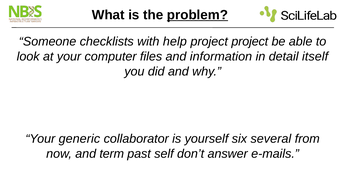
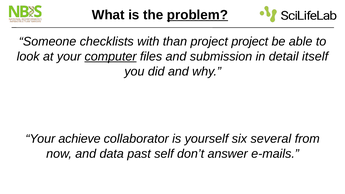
help: help -> than (175, 42)
computer underline: none -> present (111, 57)
information: information -> submission (221, 57)
generic: generic -> achieve (80, 139)
term: term -> data (112, 154)
